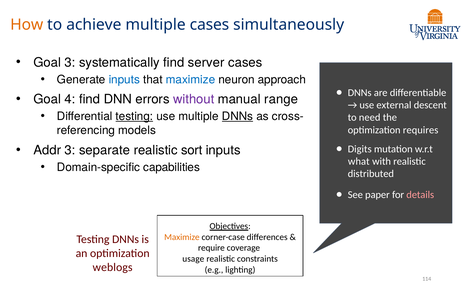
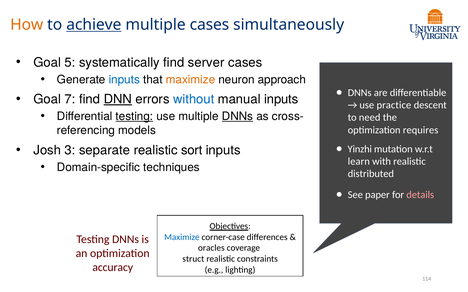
achieve underline: none -> present (94, 25)
Goal 3: 3 -> 5 (70, 62)
maximize colour: blue -> orange (191, 80)
4: 4 -> 7 (70, 99)
DNN underline: none -> present (118, 99)
without colour: purple -> blue (194, 99)
manual range: range -> inputs (281, 99)
external: external -> practice (394, 105)
Addr: Addr -> Josh (47, 150)
Digits: Digits -> Yinzhi (360, 149)
what: what -> learn (359, 162)
capabilities: capabilities -> techniques (172, 168)
Maximize colour: orange -> blue (182, 237)
require: require -> oracles (211, 248)
usage: usage -> struct (193, 259)
weblogs: weblogs -> accuracy (113, 268)
